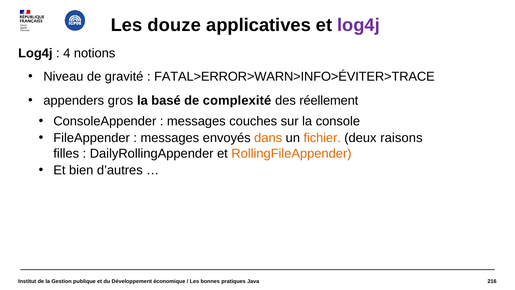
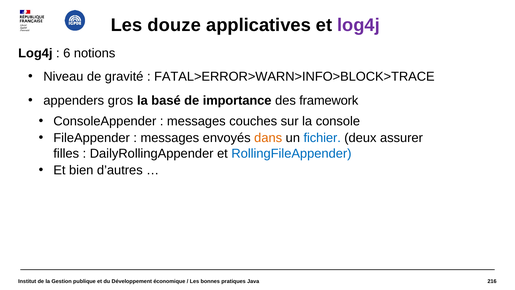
4: 4 -> 6 (67, 53)
FATAL>ERROR>WARN>INFO>ÉVITER>TRACE: FATAL>ERROR>WARN>INFO>ÉVITER>TRACE -> FATAL>ERROR>WARN>INFO>BLOCK>TRACE (294, 77)
complexité: complexité -> importance (237, 101)
réellement: réellement -> framework (329, 101)
fichier colour: orange -> blue (322, 138)
raisons: raisons -> assurer (401, 138)
RollingFileAppender colour: orange -> blue (291, 153)
